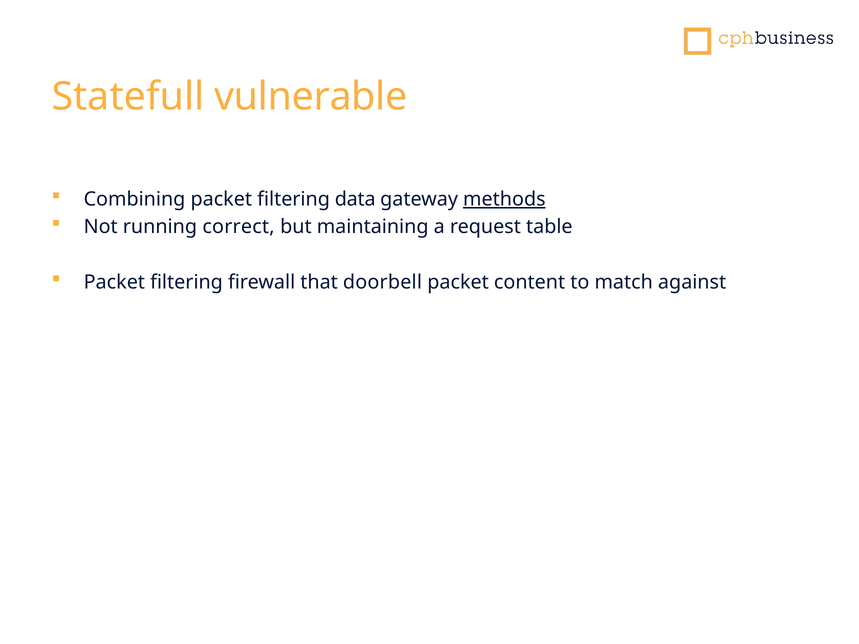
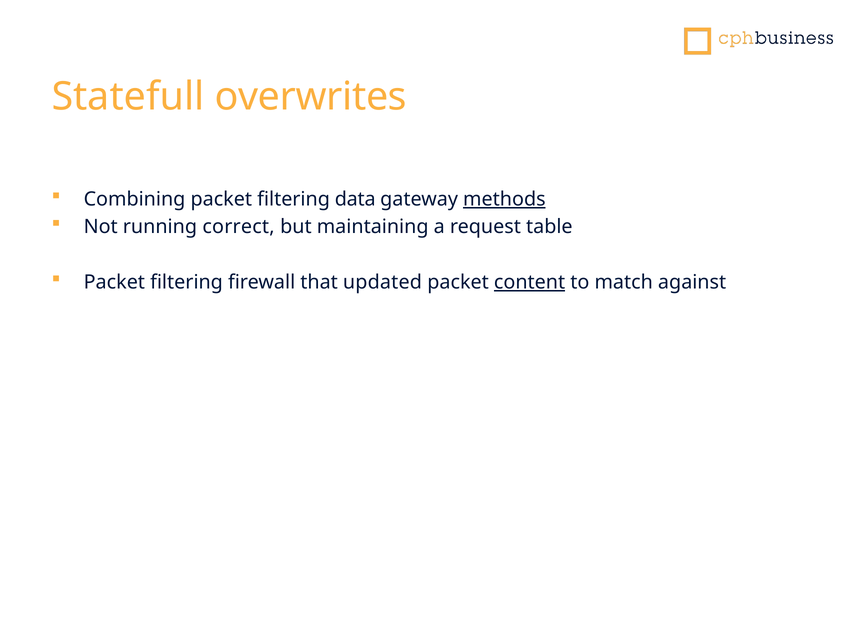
vulnerable: vulnerable -> overwrites (311, 97)
doorbell: doorbell -> updated (382, 282)
content underline: none -> present (530, 282)
